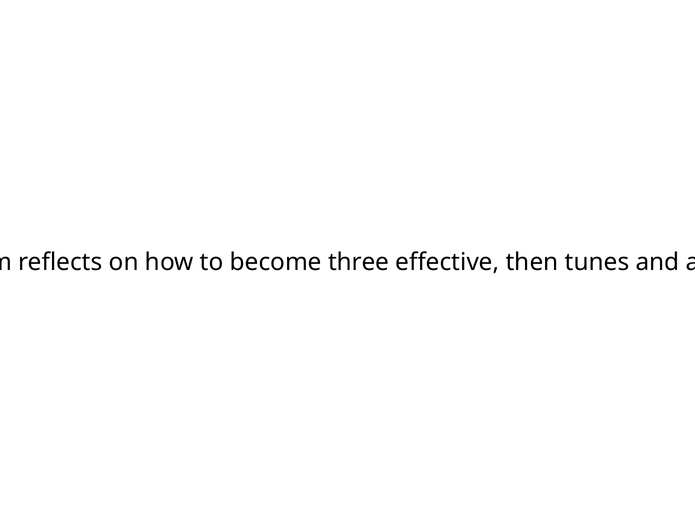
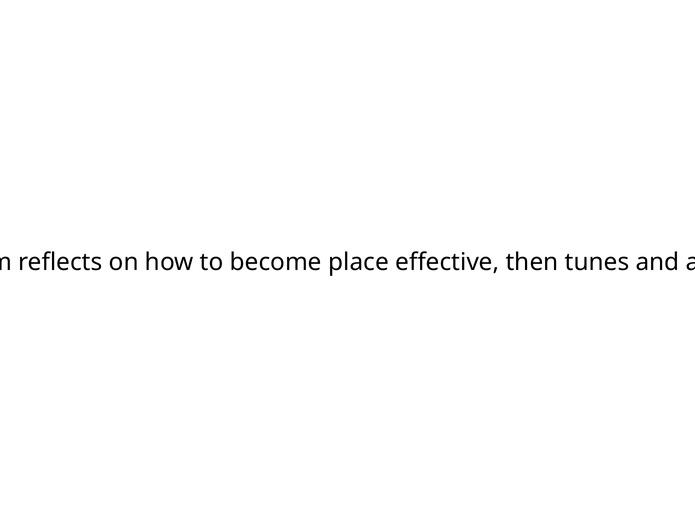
three: three -> place (359, 262)
